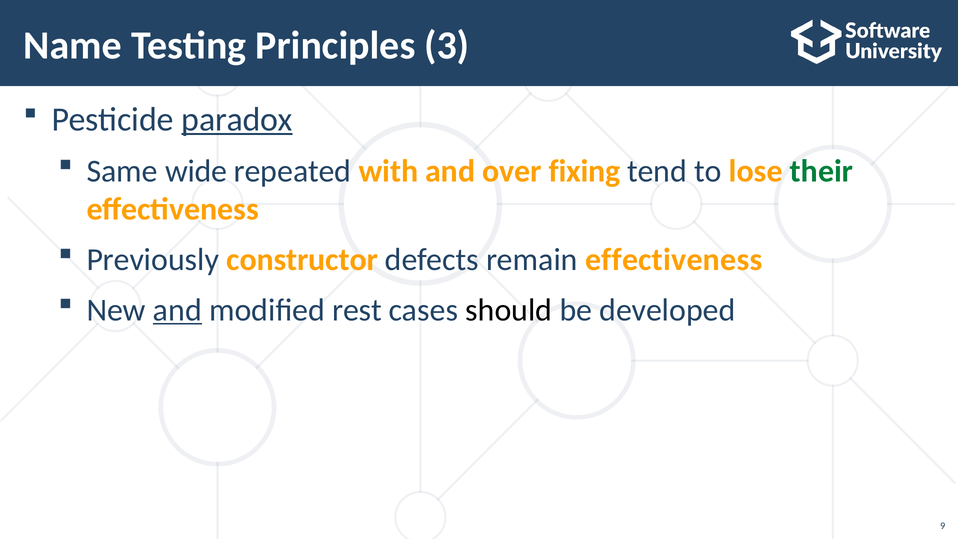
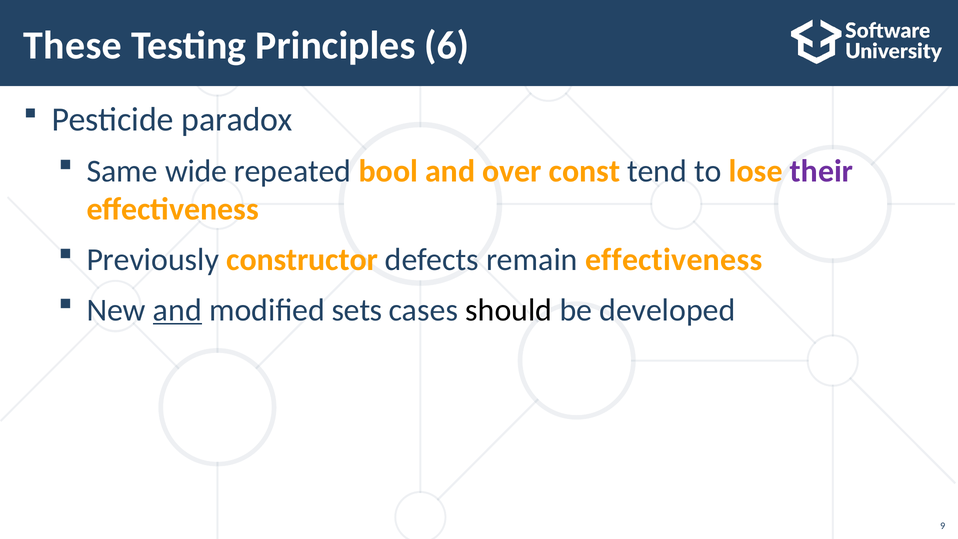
Name: Name -> These (73, 45)
3: 3 -> 6 (447, 45)
paradox underline: present -> none (237, 120)
with: with -> bool (388, 171)
fixing: fixing -> const (585, 171)
their colour: green -> purple (822, 171)
rest: rest -> sets (357, 310)
